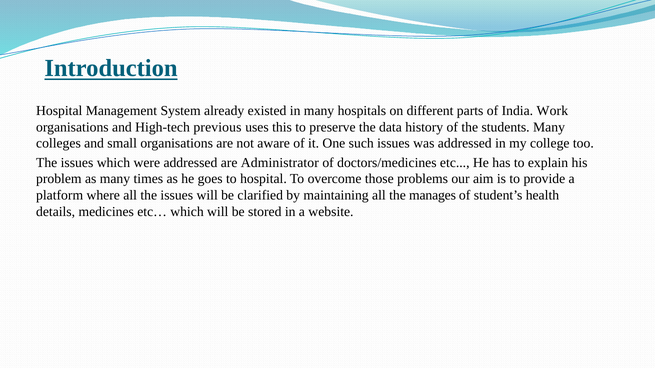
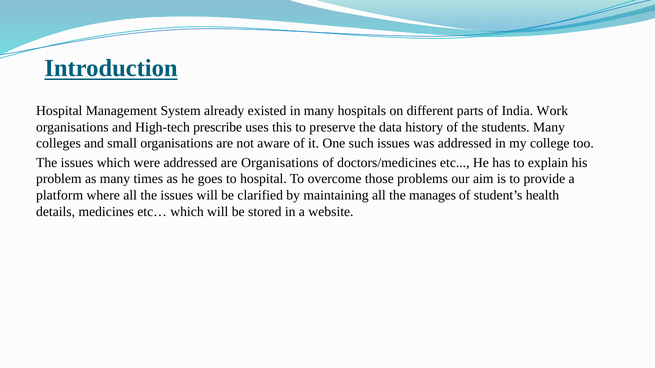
previous: previous -> prescribe (218, 127)
are Administrator: Administrator -> Organisations (280, 163)
